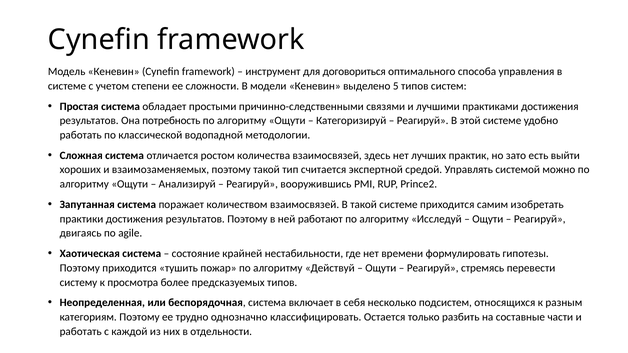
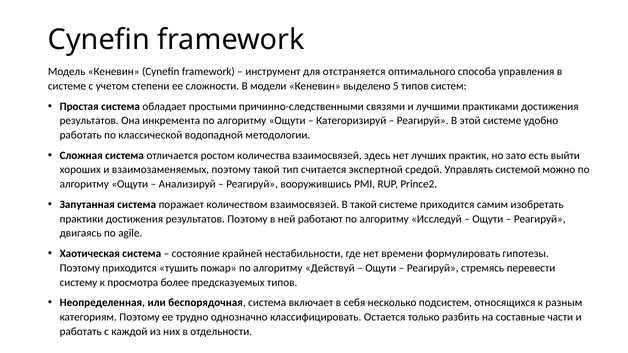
договориться: договориться -> отстраняется (354, 72)
потребность: потребность -> инкремента (171, 121)
